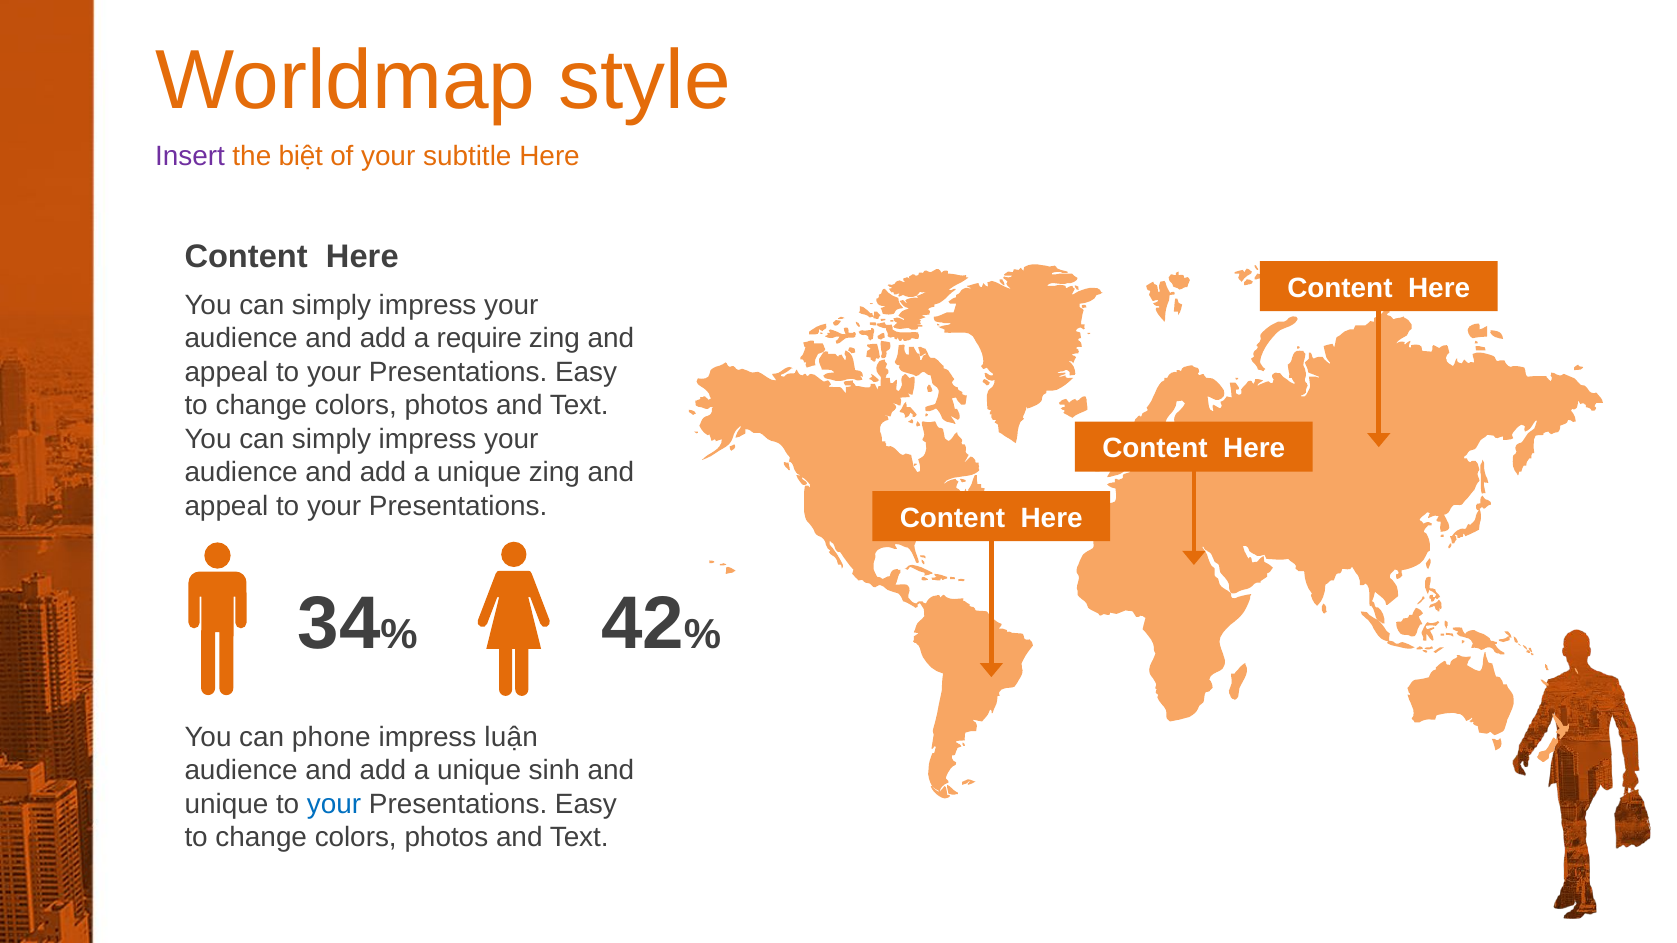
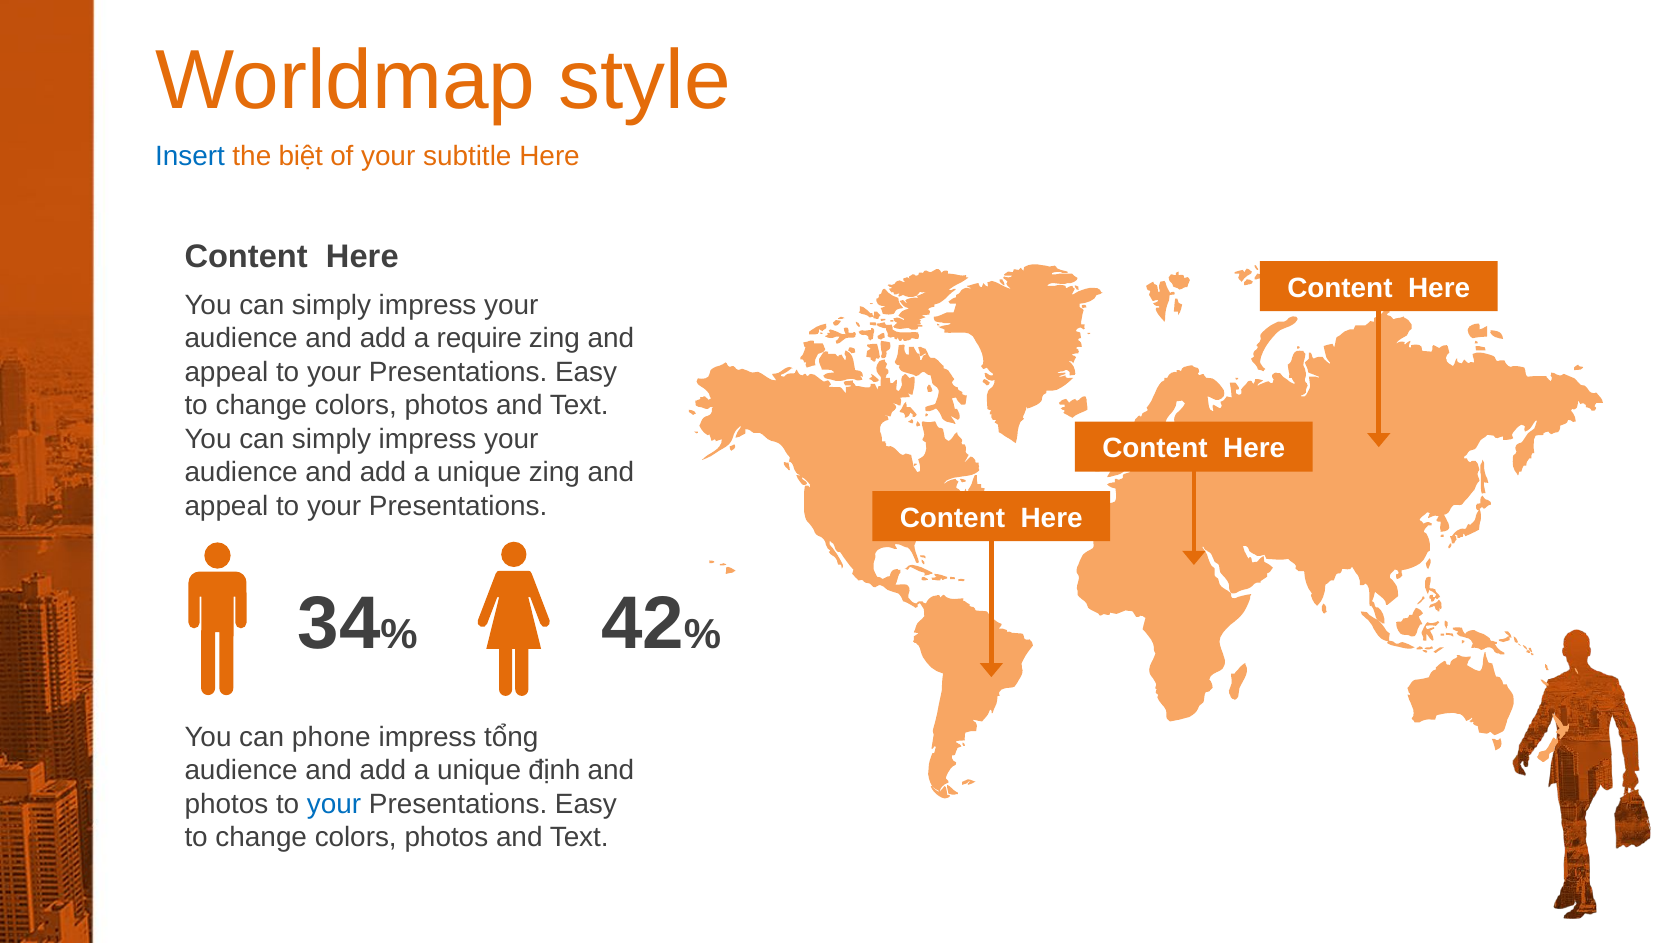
Insert colour: purple -> blue (190, 157)
luận: luận -> tổng (511, 737)
sinh: sinh -> định (554, 771)
unique: unique -> photos (226, 804)
